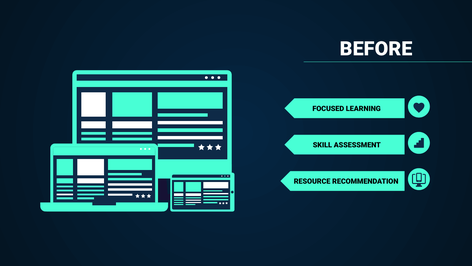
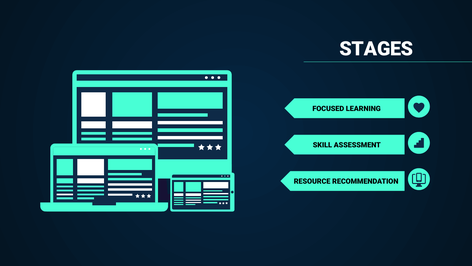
BEFORE: BEFORE -> STAGES (376, 49)
